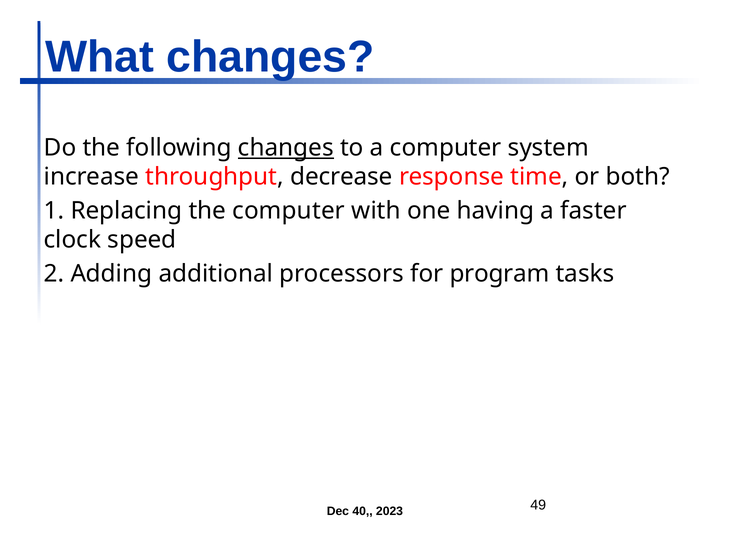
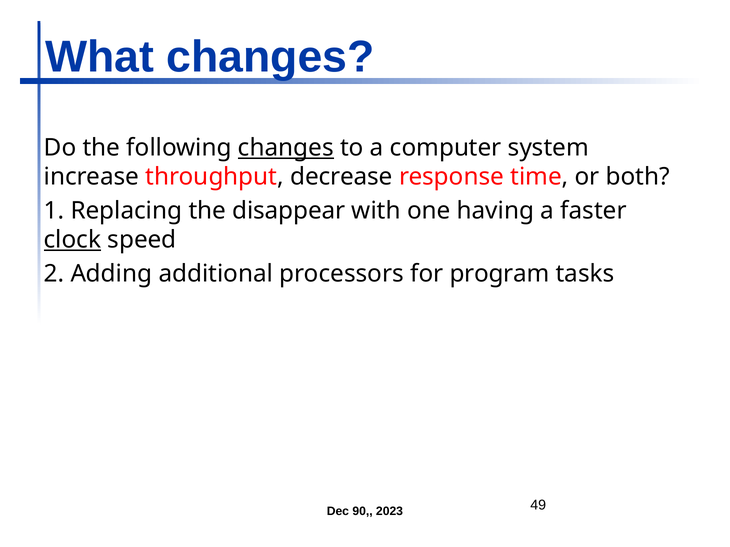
the computer: computer -> disappear (289, 211)
clock underline: none -> present (72, 240)
40: 40 -> 90 (363, 512)
